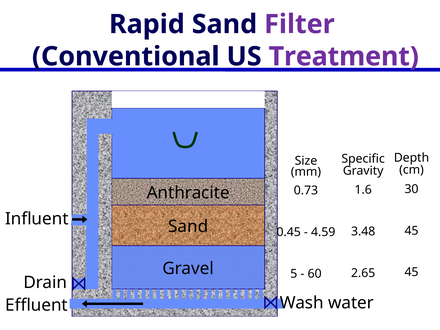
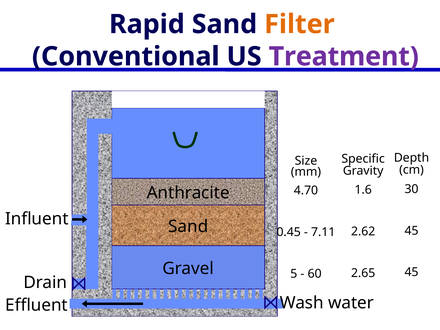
Filter colour: purple -> orange (299, 24)
0.73: 0.73 -> 4.70 (306, 191)
3.48: 3.48 -> 2.62 (363, 232)
4.59: 4.59 -> 7.11 (323, 232)
